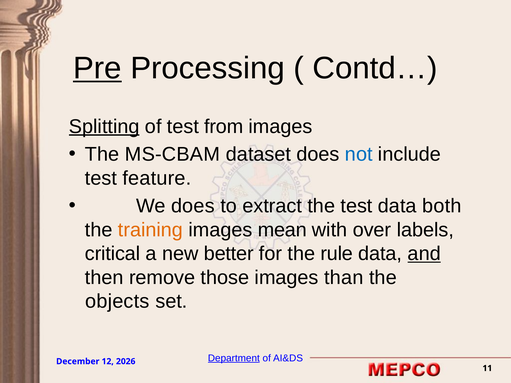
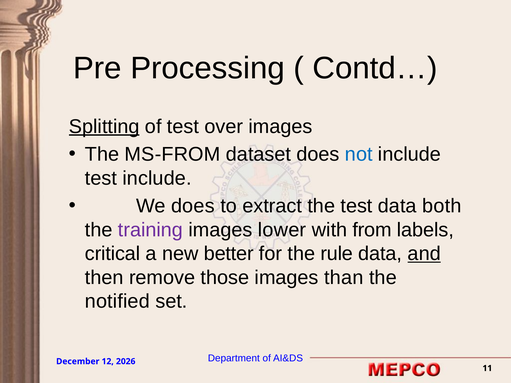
Pre underline: present -> none (97, 68)
from: from -> over (224, 127)
MS-CBAM: MS-CBAM -> MS-FROM (172, 154)
test feature: feature -> include (157, 178)
training colour: orange -> purple (151, 230)
mean: mean -> lower (282, 230)
over: over -> from (372, 230)
objects: objects -> notified (117, 302)
Department underline: present -> none (234, 358)
